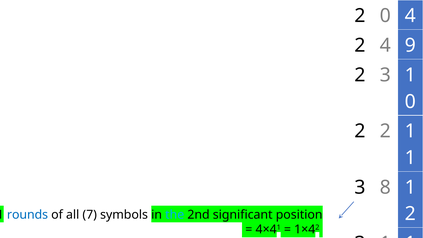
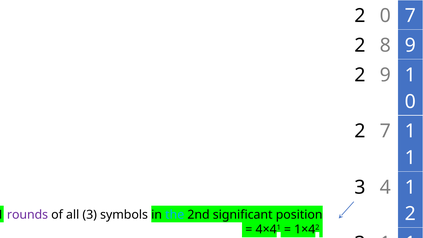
0 4: 4 -> 7 (410, 16)
2 4: 4 -> 8 (385, 46)
3: 3 -> 9 (385, 75)
2 2: 2 -> 7 (385, 131)
3 8: 8 -> 4 (385, 187)
rounds colour: blue -> purple (28, 215)
all 7: 7 -> 3 (90, 215)
